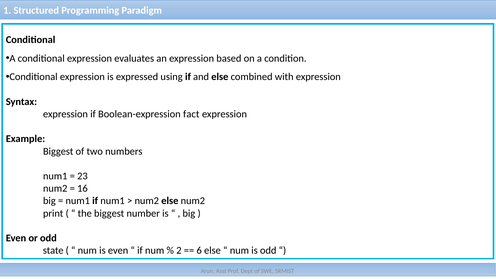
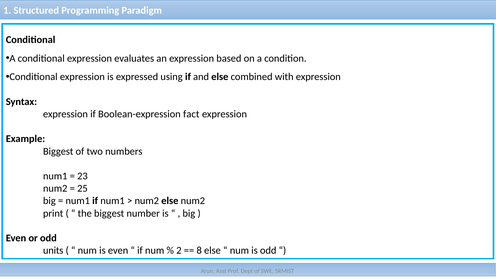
16: 16 -> 25 (82, 189)
state: state -> units (53, 251)
6: 6 -> 8 (199, 251)
